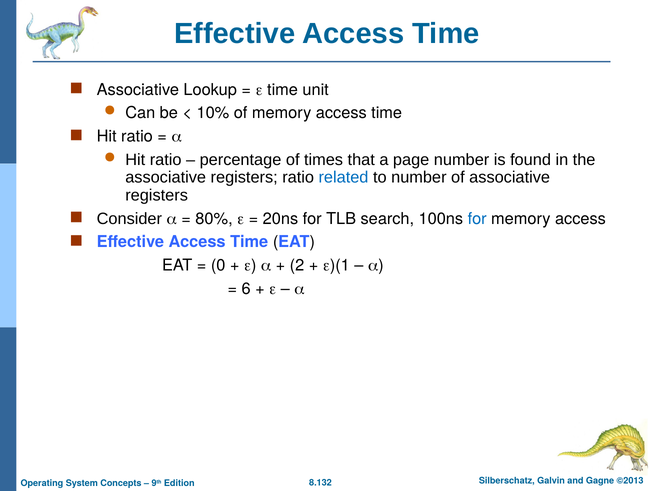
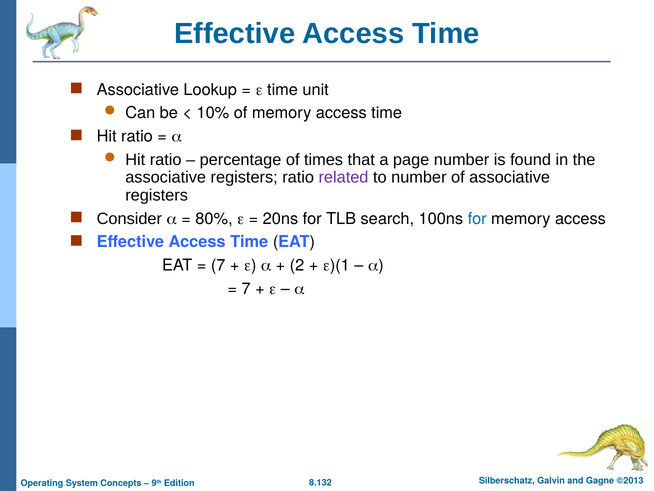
related colour: blue -> purple (344, 177)
0: 0 -> 7 (218, 265)
6: 6 -> 7 (246, 289)
